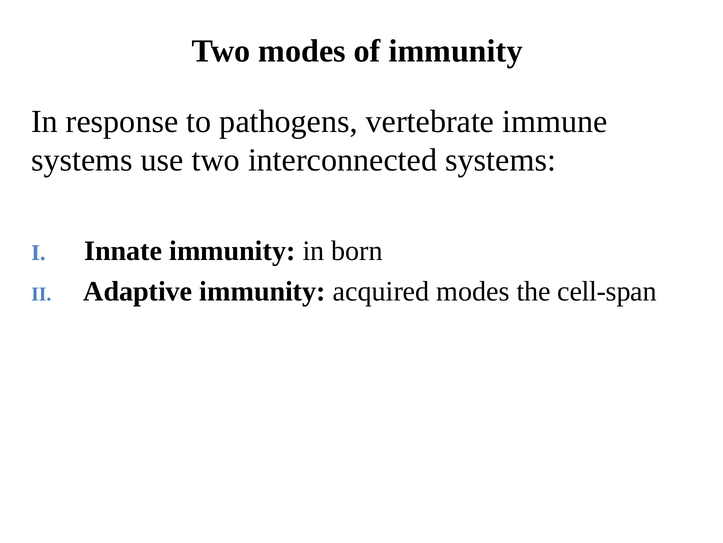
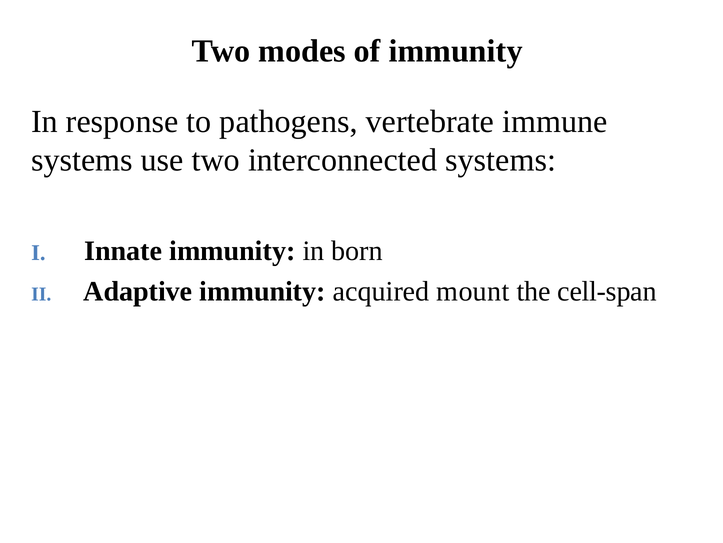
acquired modes: modes -> mount (473, 291)
